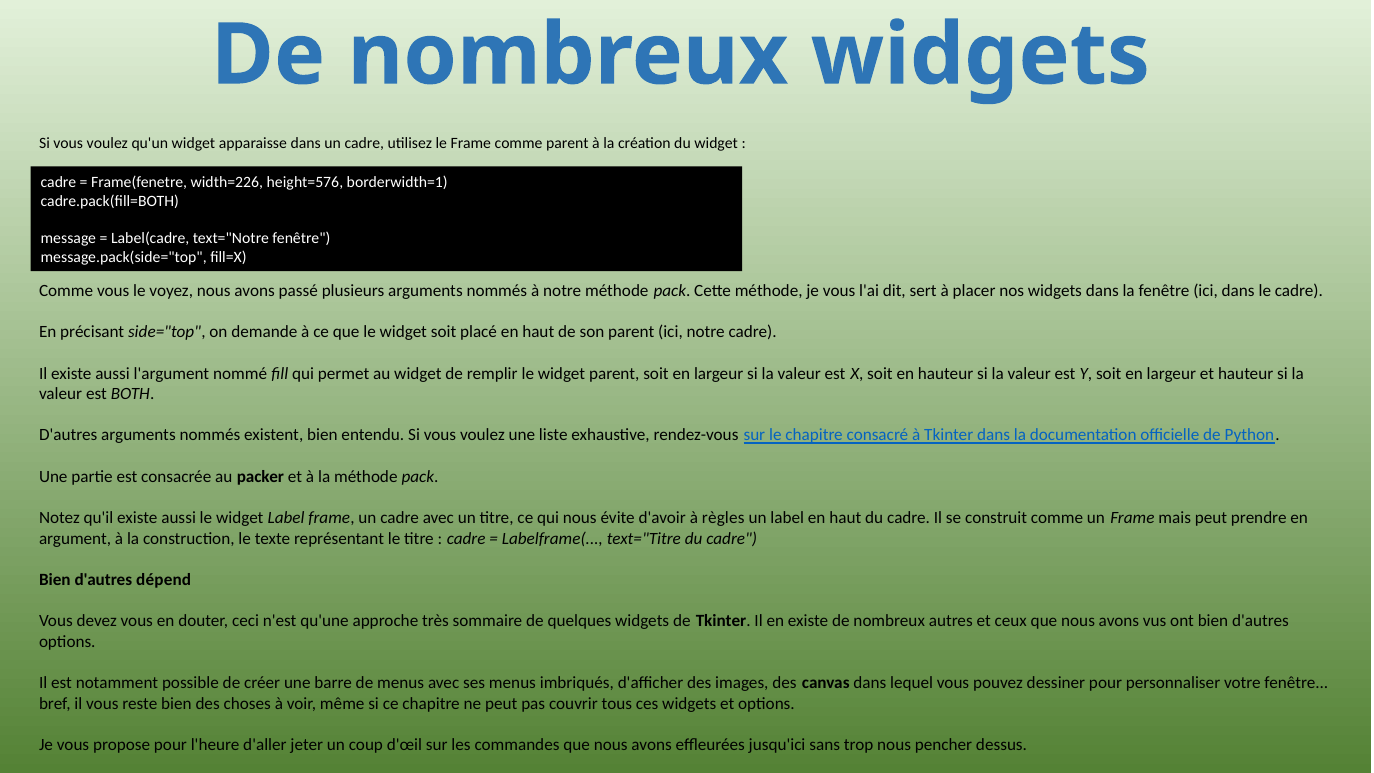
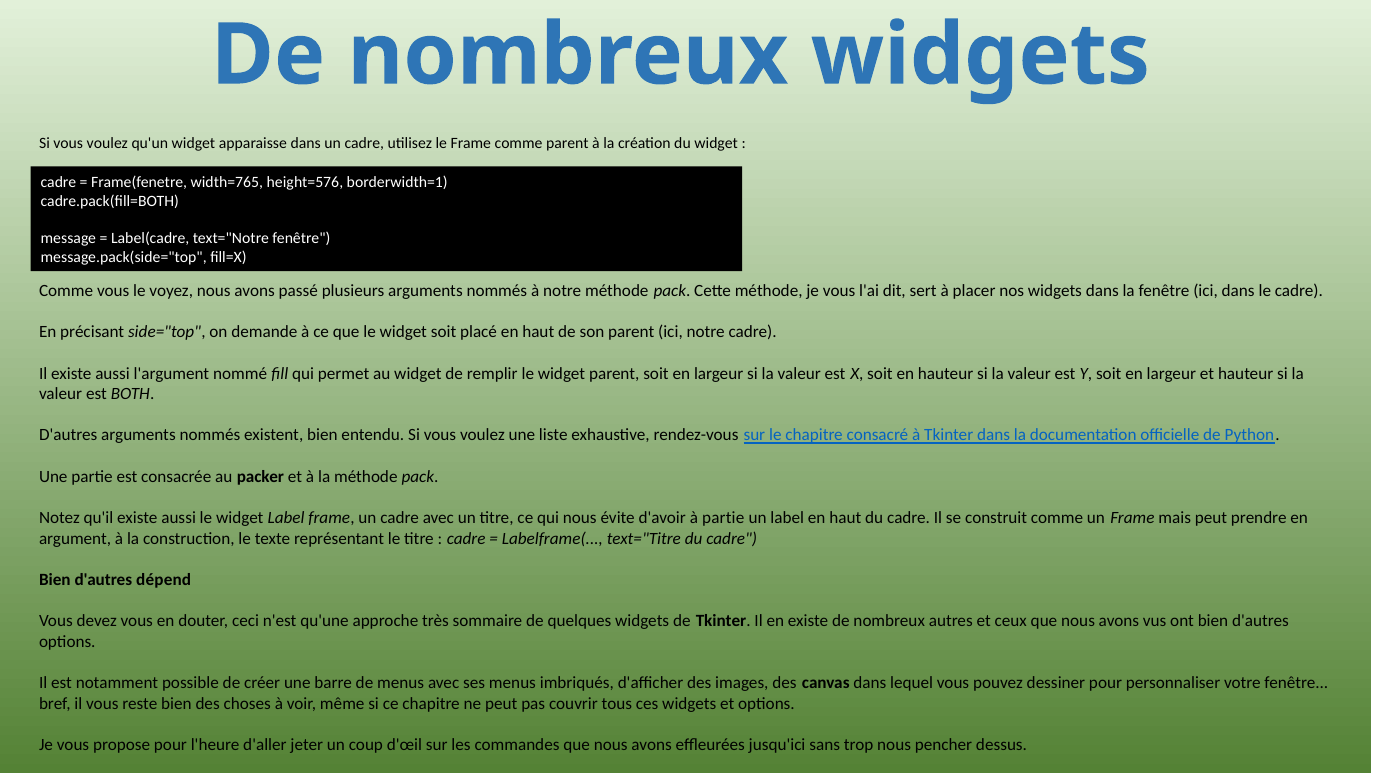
width=226: width=226 -> width=765 (227, 182)
à règles: règles -> partie (723, 518)
